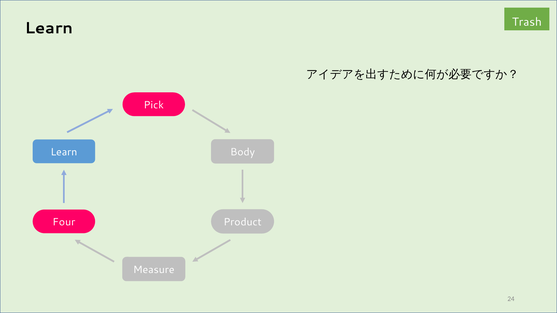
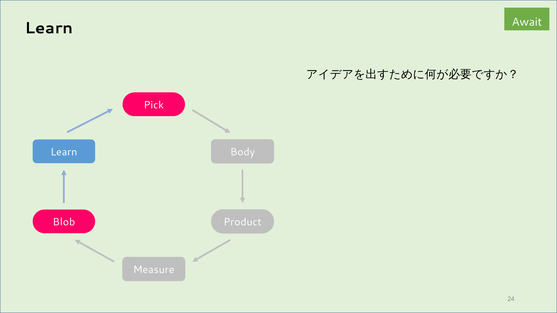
Trash: Trash -> Await (527, 22)
Four: Four -> Blob (64, 222)
